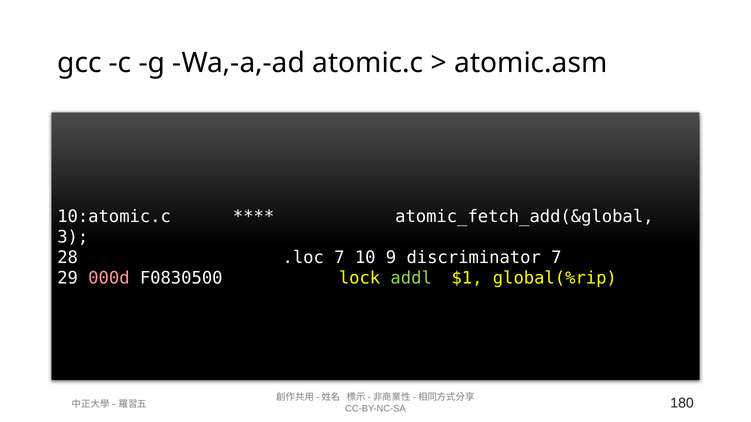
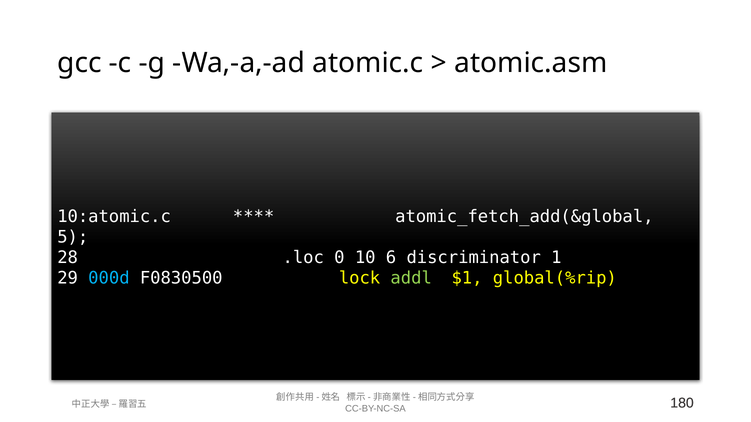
3: 3 -> 5 (73, 237)
.loc 7: 7 -> 0 (339, 258)
9: 9 -> 6 (391, 258)
discriminator 7: 7 -> 1 (556, 258)
000d colour: pink -> light blue (109, 279)
